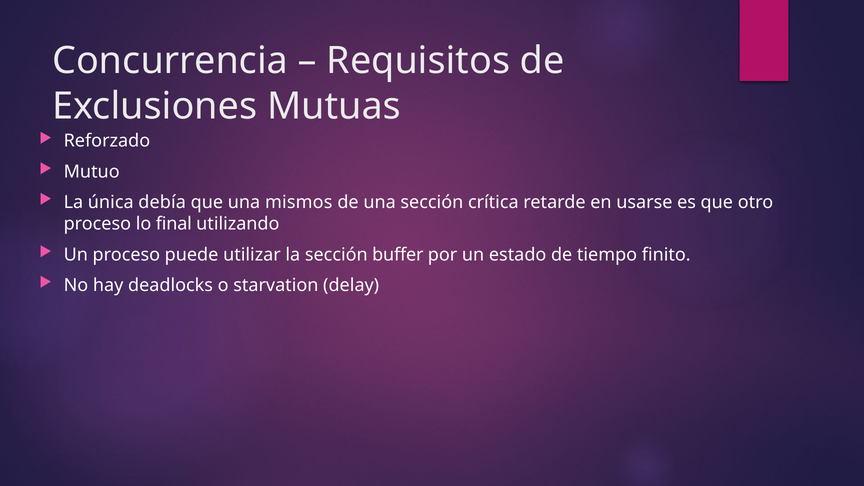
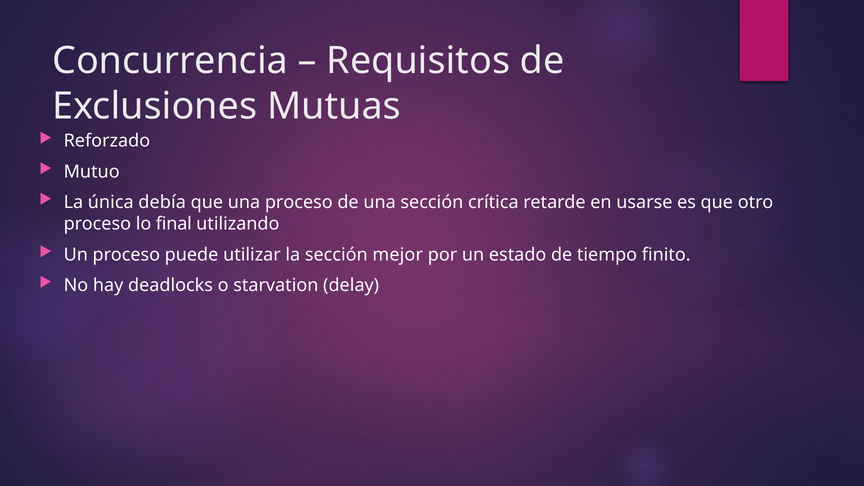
una mismos: mismos -> proceso (299, 202)
buffer: buffer -> mejor (398, 255)
